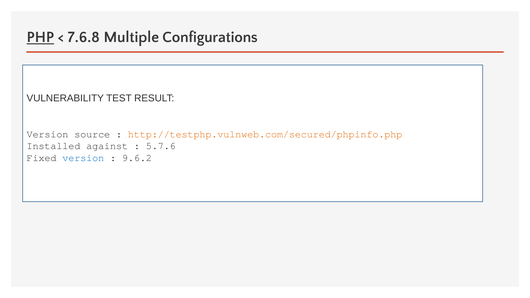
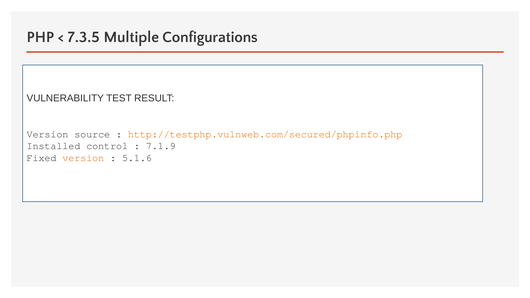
PHP underline: present -> none (40, 37)
7.6.8: 7.6.8 -> 7.3.5 (84, 37)
against: against -> control (107, 146)
5.7.6: 5.7.6 -> 7.1.9 (161, 146)
version colour: blue -> orange (83, 158)
9.6.2: 9.6.2 -> 5.1.6 (137, 158)
